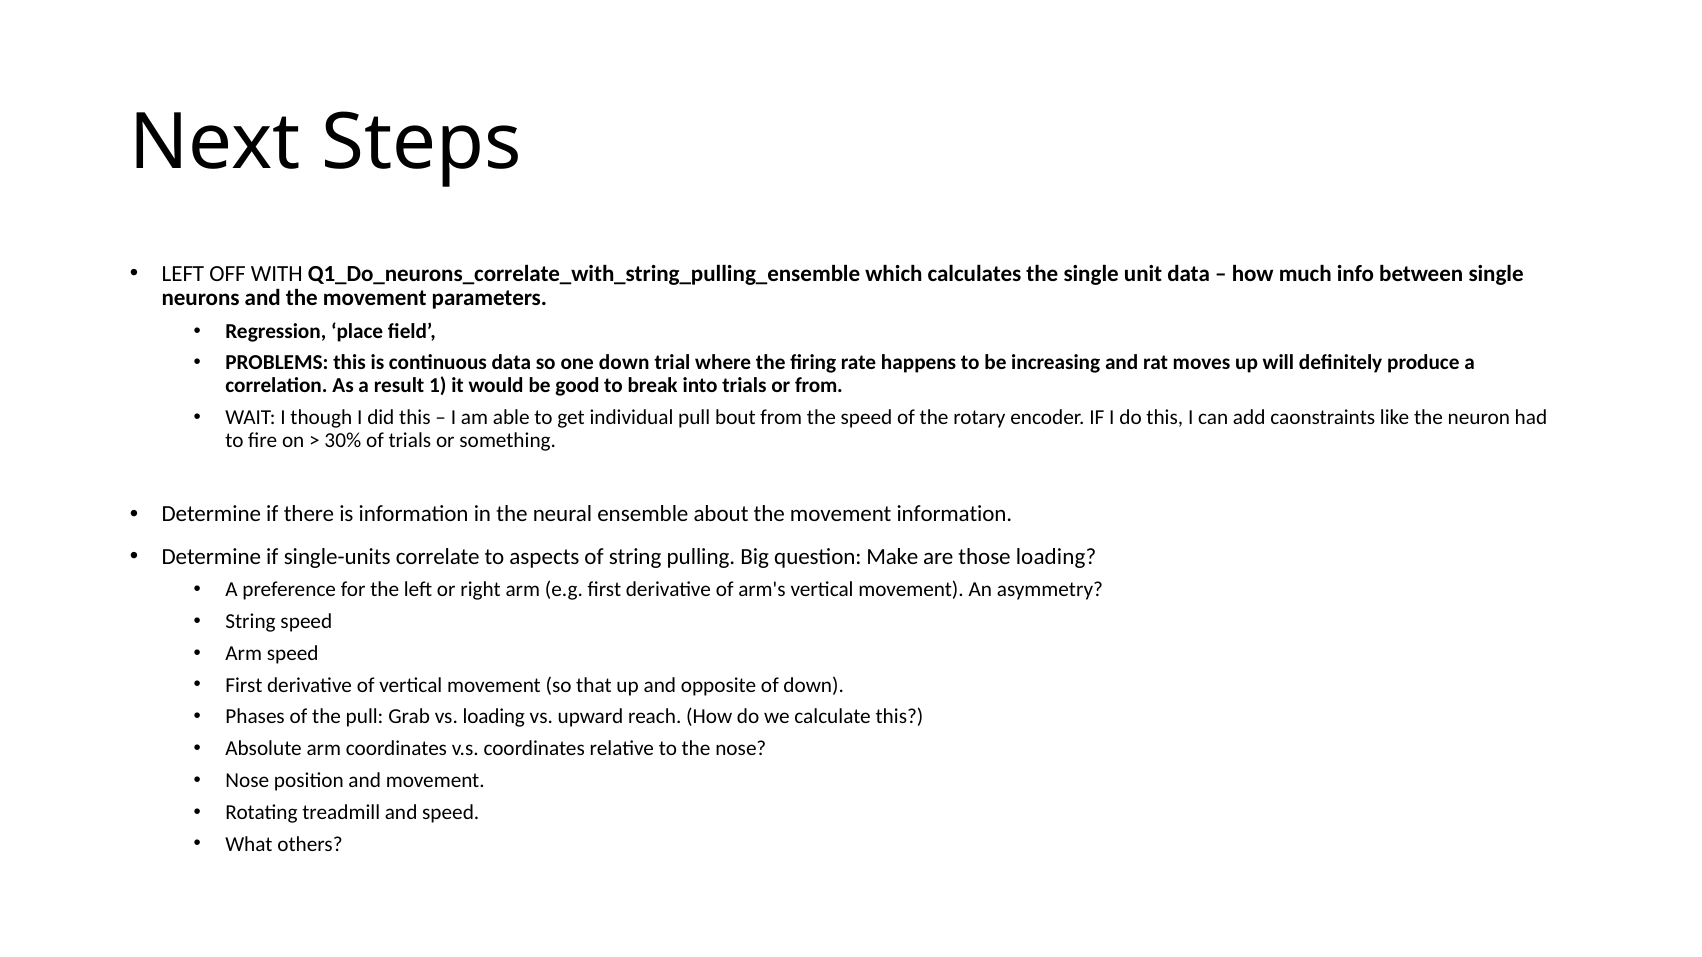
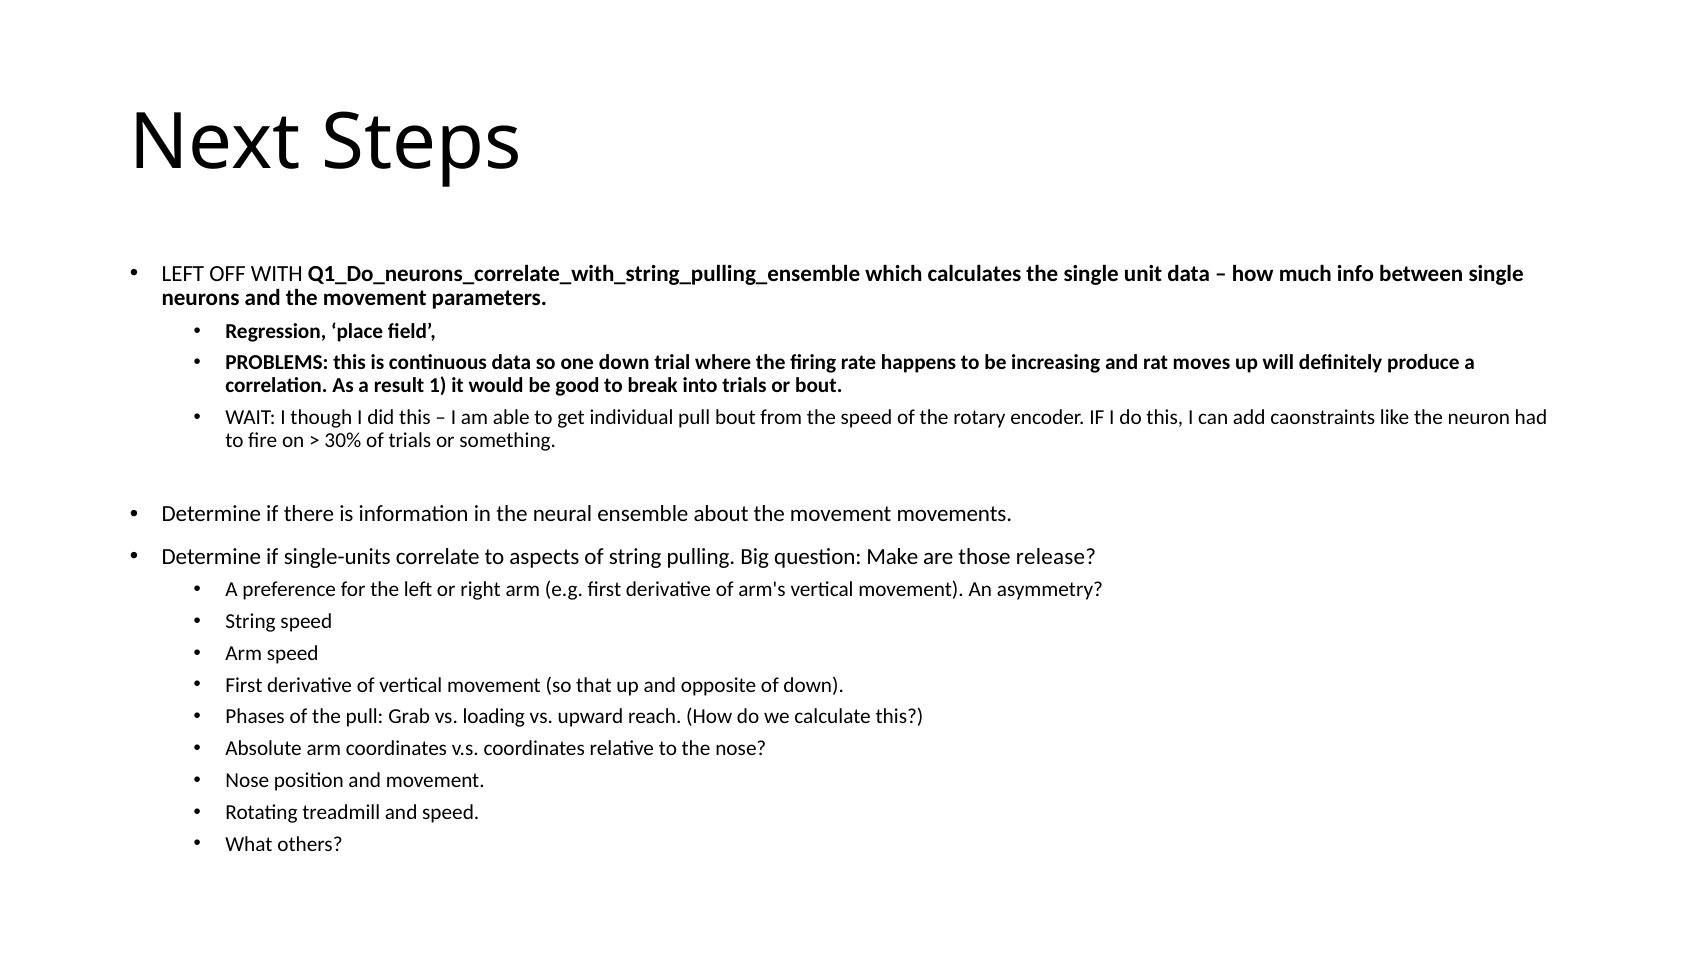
or from: from -> bout (819, 386)
movement information: information -> movements (954, 514)
those loading: loading -> release (1056, 557)
